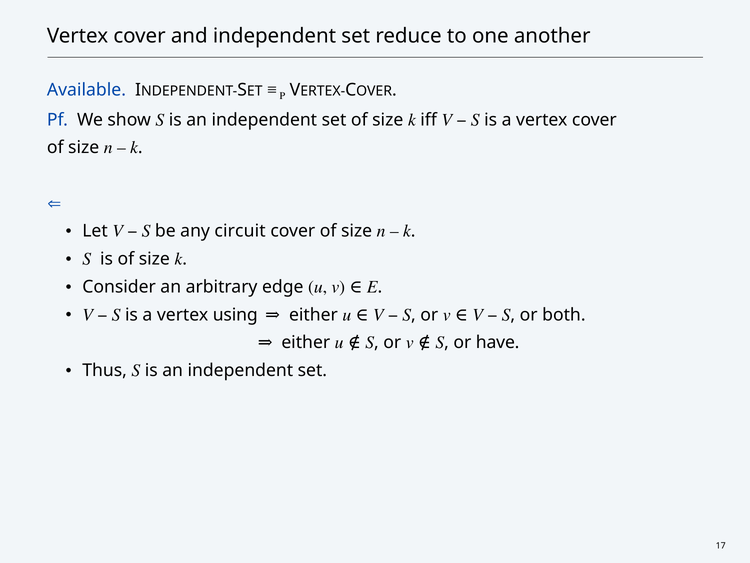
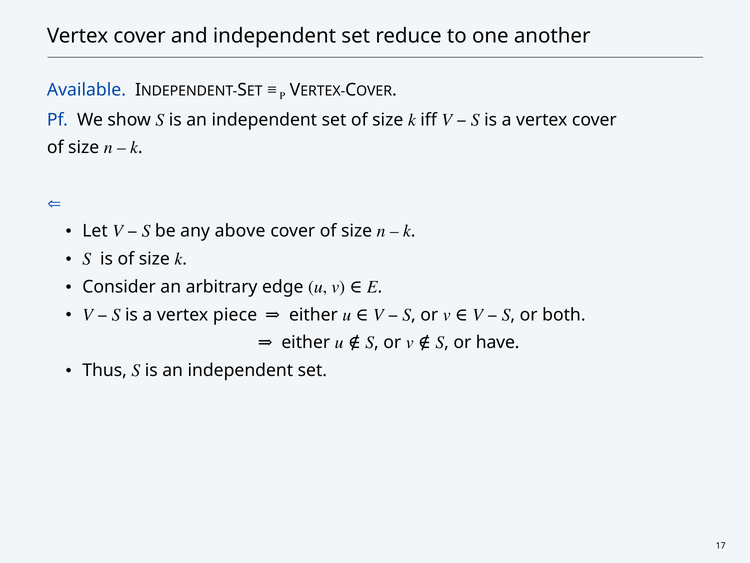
circuit: circuit -> above (240, 231)
using: using -> piece (235, 315)
